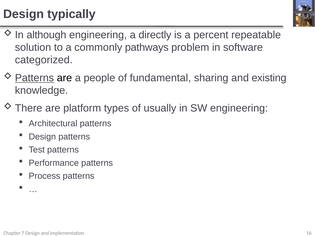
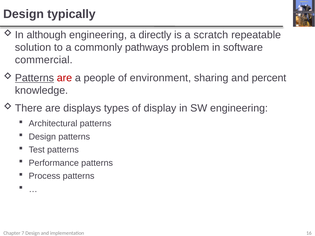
percent: percent -> scratch (211, 35)
categorized: categorized -> commercial (44, 60)
are colour: black -> red (64, 78)
fundamental: fundamental -> environment (160, 78)
existing: existing -> percent (269, 78)
platform: platform -> displays (82, 108)
usually: usually -> display (160, 108)
